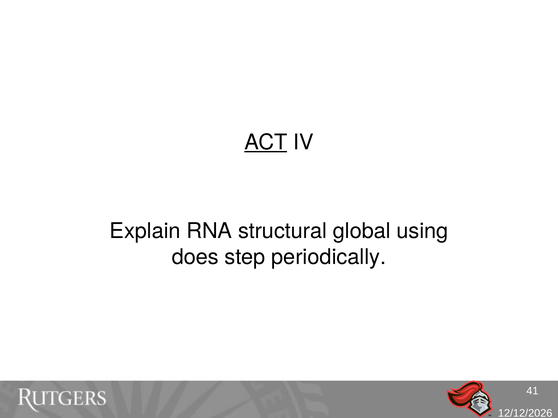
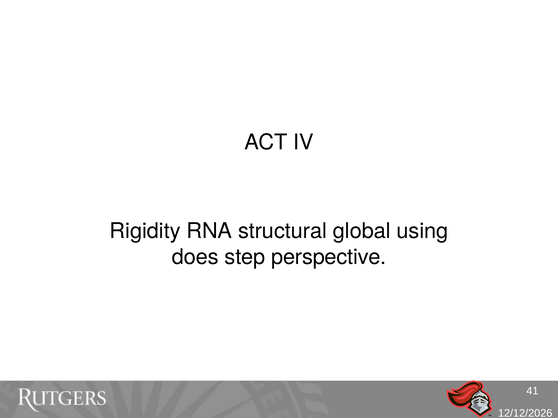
ACT underline: present -> none (266, 143)
Explain: Explain -> Rigidity (145, 231)
periodically: periodically -> perspective (329, 257)
